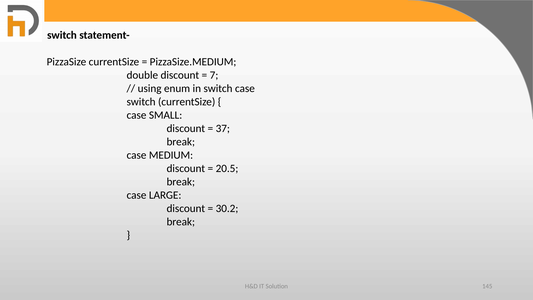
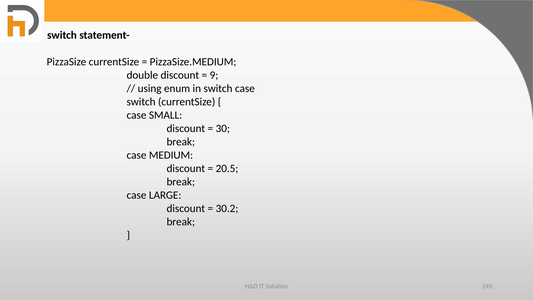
7: 7 -> 9 (214, 75)
37: 37 -> 30 (223, 128)
